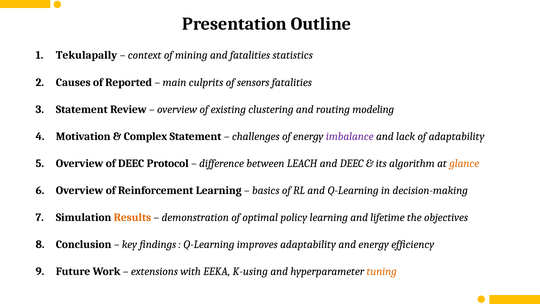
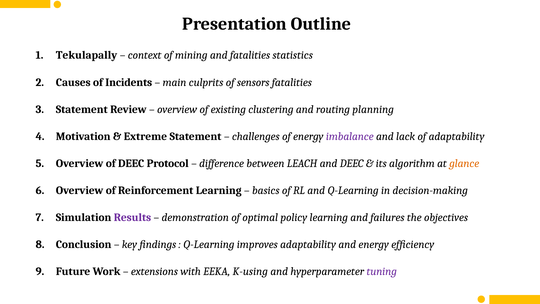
Reported: Reported -> Incidents (129, 82)
modeling: modeling -> planning (373, 109)
Complex: Complex -> Extreme (145, 136)
Results colour: orange -> purple (132, 217)
lifetime: lifetime -> failures (387, 217)
tuning colour: orange -> purple (382, 271)
